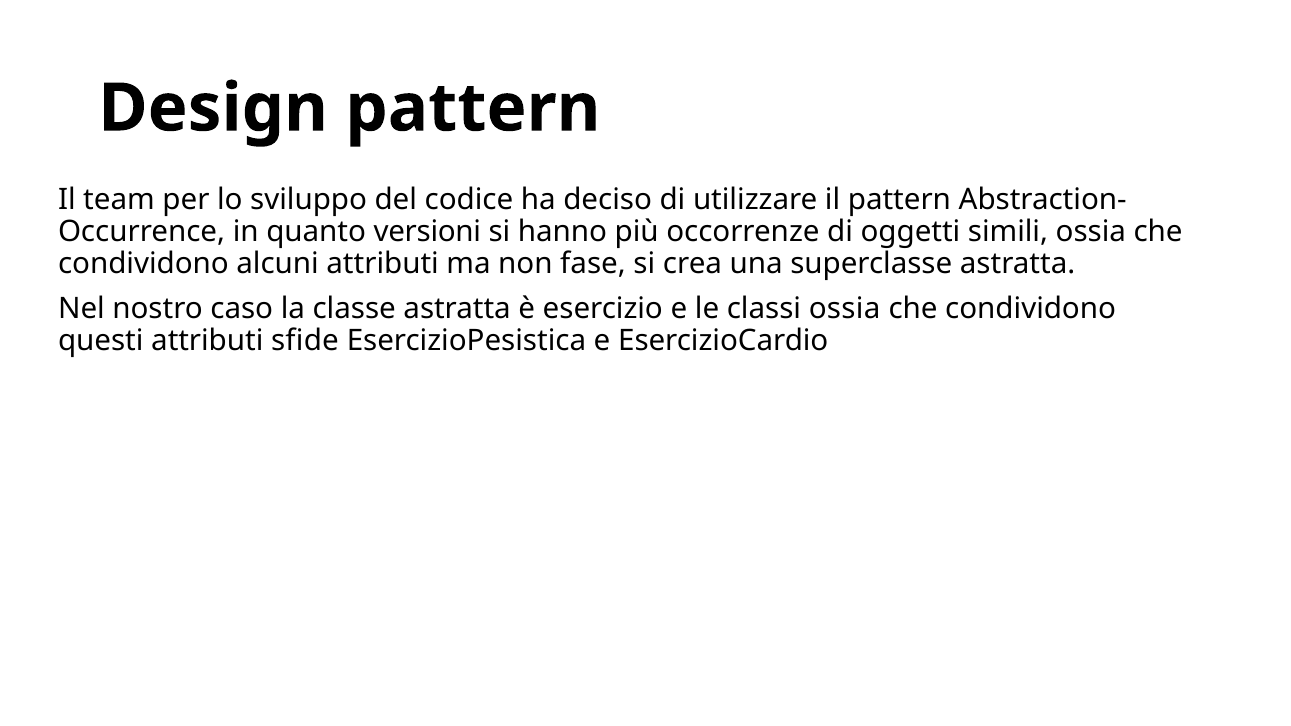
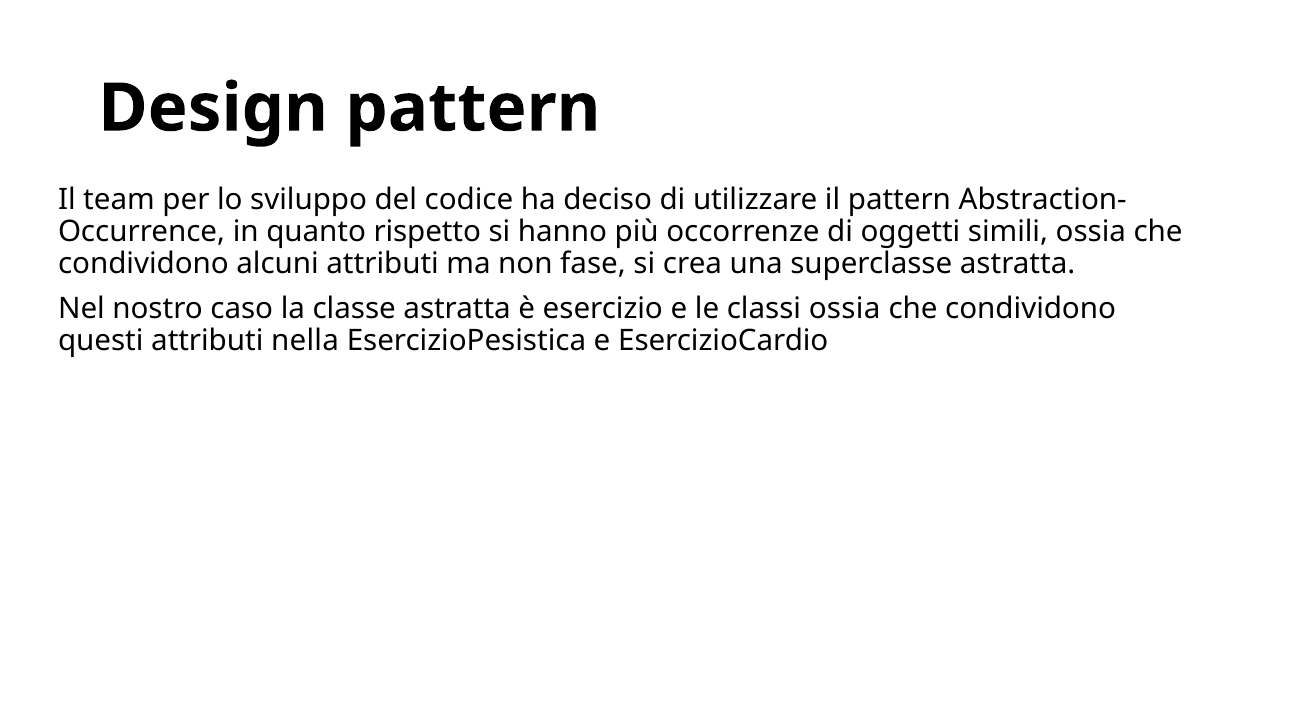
versioni: versioni -> rispetto (427, 232)
sfide: sfide -> nella (305, 341)
